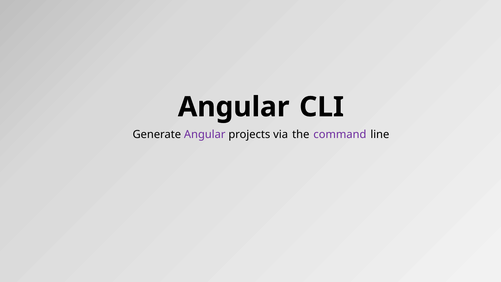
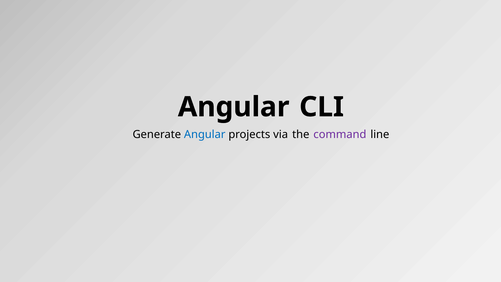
Angular colour: purple -> blue (205, 134)
